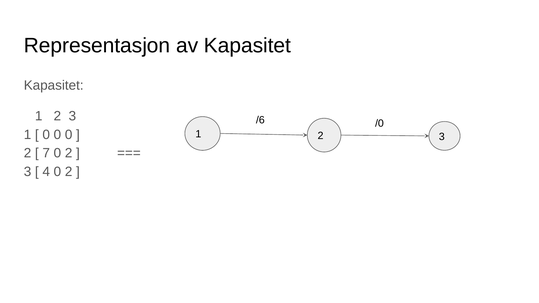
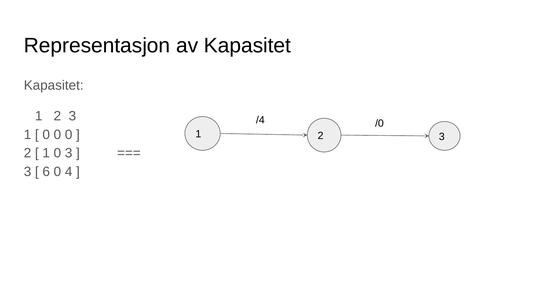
/6: /6 -> /4 (260, 120)
7: 7 -> 1 (46, 153)
2: 2 -> 3 (69, 153)
4: 4 -> 6 (46, 172)
2: 2 -> 4 (69, 172)
